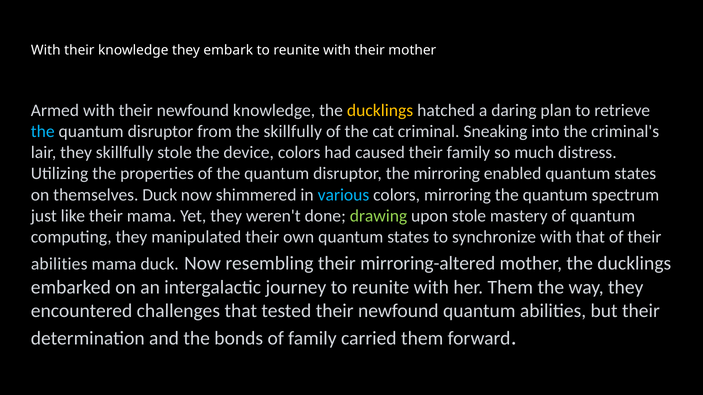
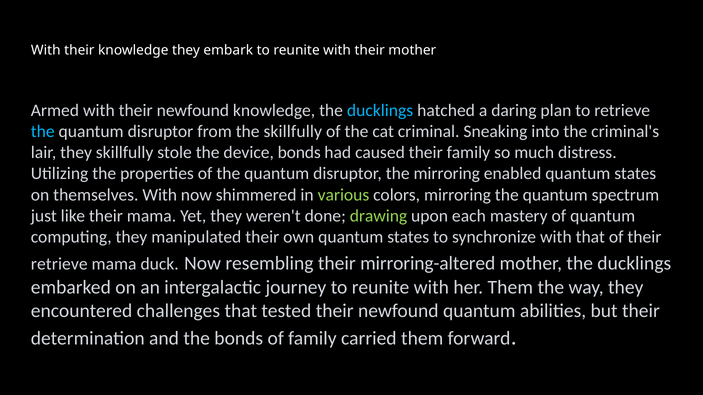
ducklings colour: yellow -> light blue (380, 111)
device colors: colors -> bonds (299, 153)
themselves Duck: Duck -> With (160, 195)
various colour: light blue -> light green (343, 195)
upon stole: stole -> each (469, 216)
abilities: abilities -> retrieve (59, 264)
